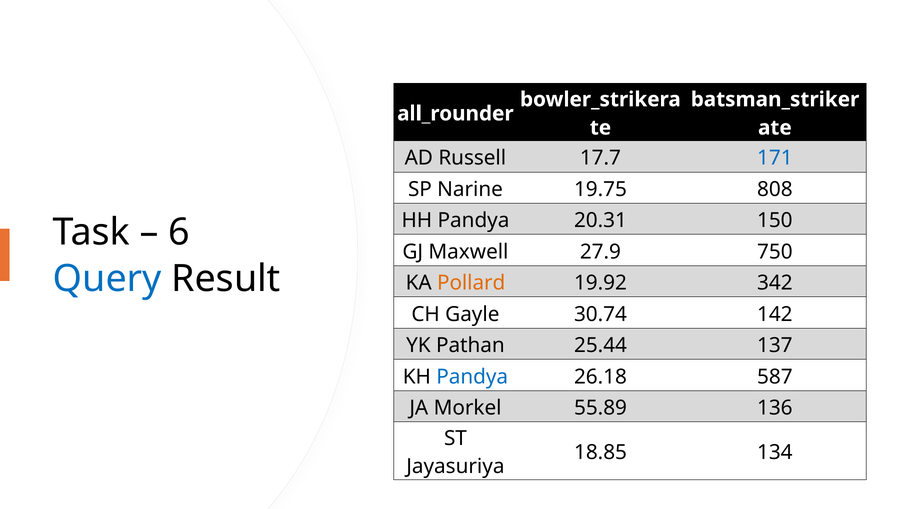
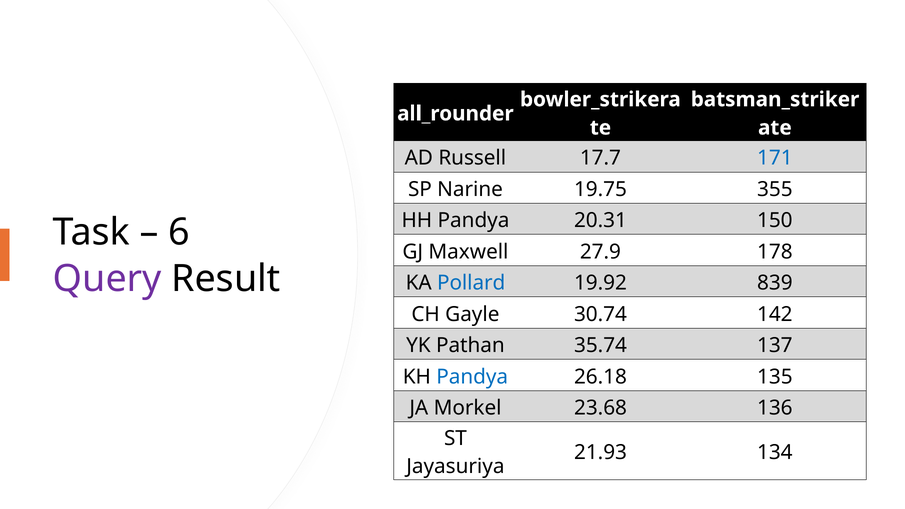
808: 808 -> 355 (775, 189)
750: 750 -> 178 (775, 252)
Query colour: blue -> purple (107, 279)
Pollard colour: orange -> blue (471, 283)
342: 342 -> 839 (775, 283)
25.44: 25.44 -> 35.74 (601, 346)
587: 587 -> 135 (775, 377)
55.89: 55.89 -> 23.68 (601, 408)
18.85: 18.85 -> 21.93 (601, 453)
